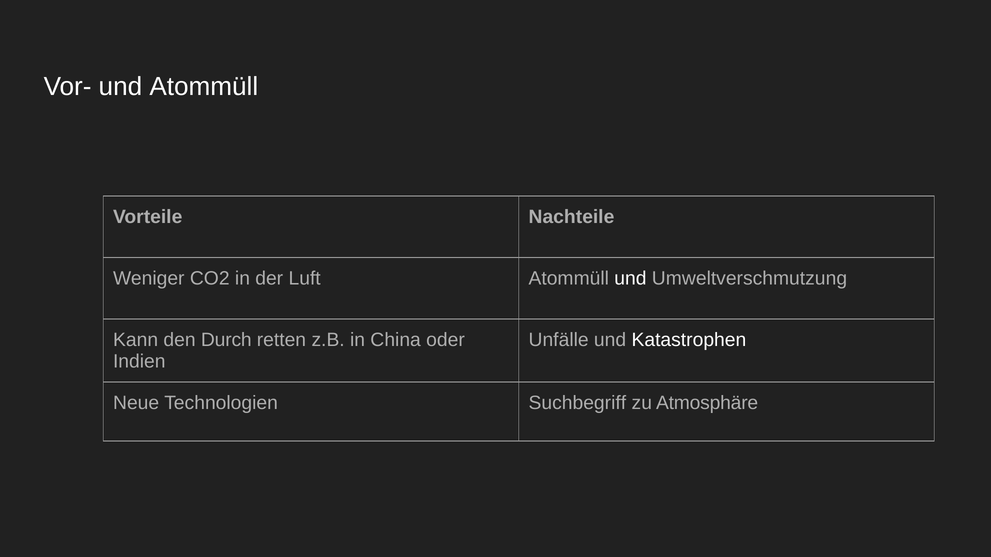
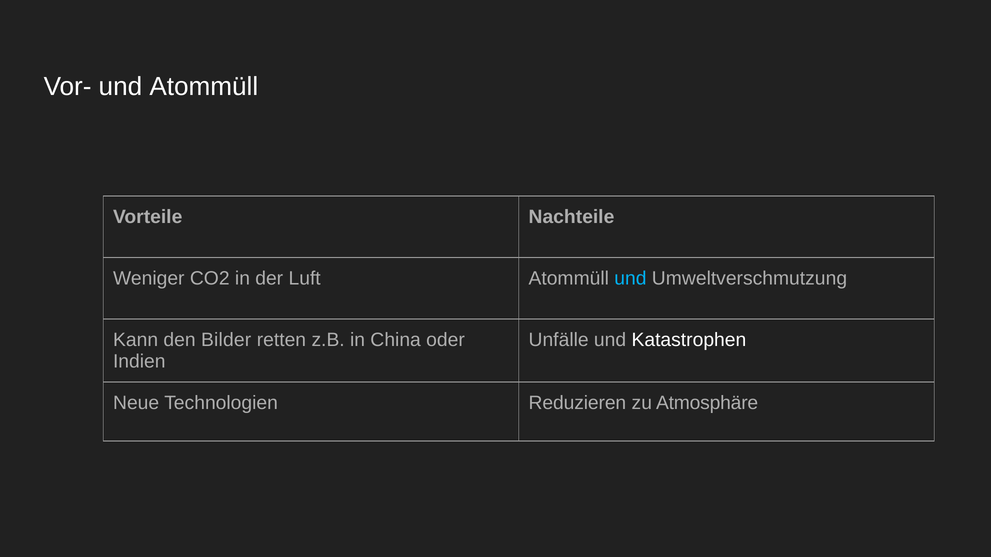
und colour: white -> light blue (630, 279)
Durch: Durch -> Bilder (226, 340)
Suchbegriff: Suchbegriff -> Reduzieren (577, 403)
